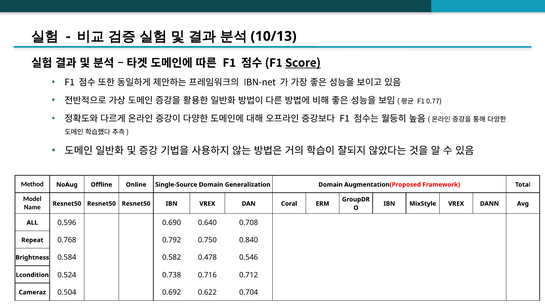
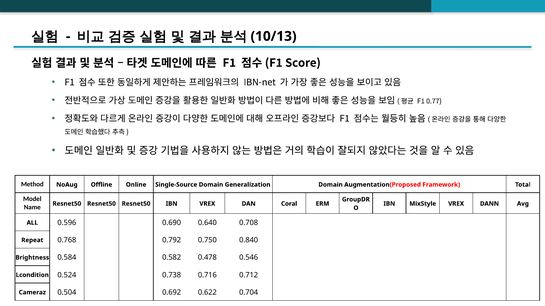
Score underline: present -> none (303, 63)
